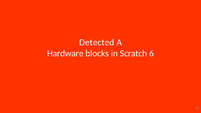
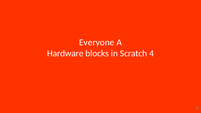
Detected: Detected -> Everyone (97, 42)
6: 6 -> 4 (152, 53)
